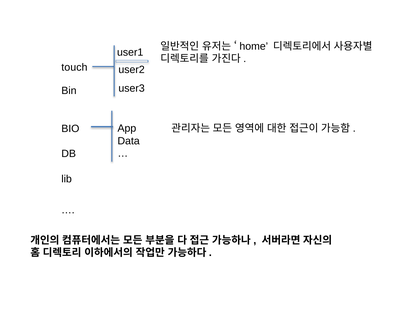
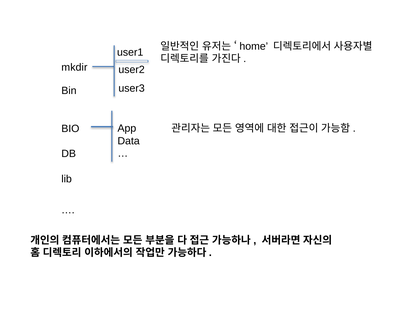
touch: touch -> mkdir (74, 67)
